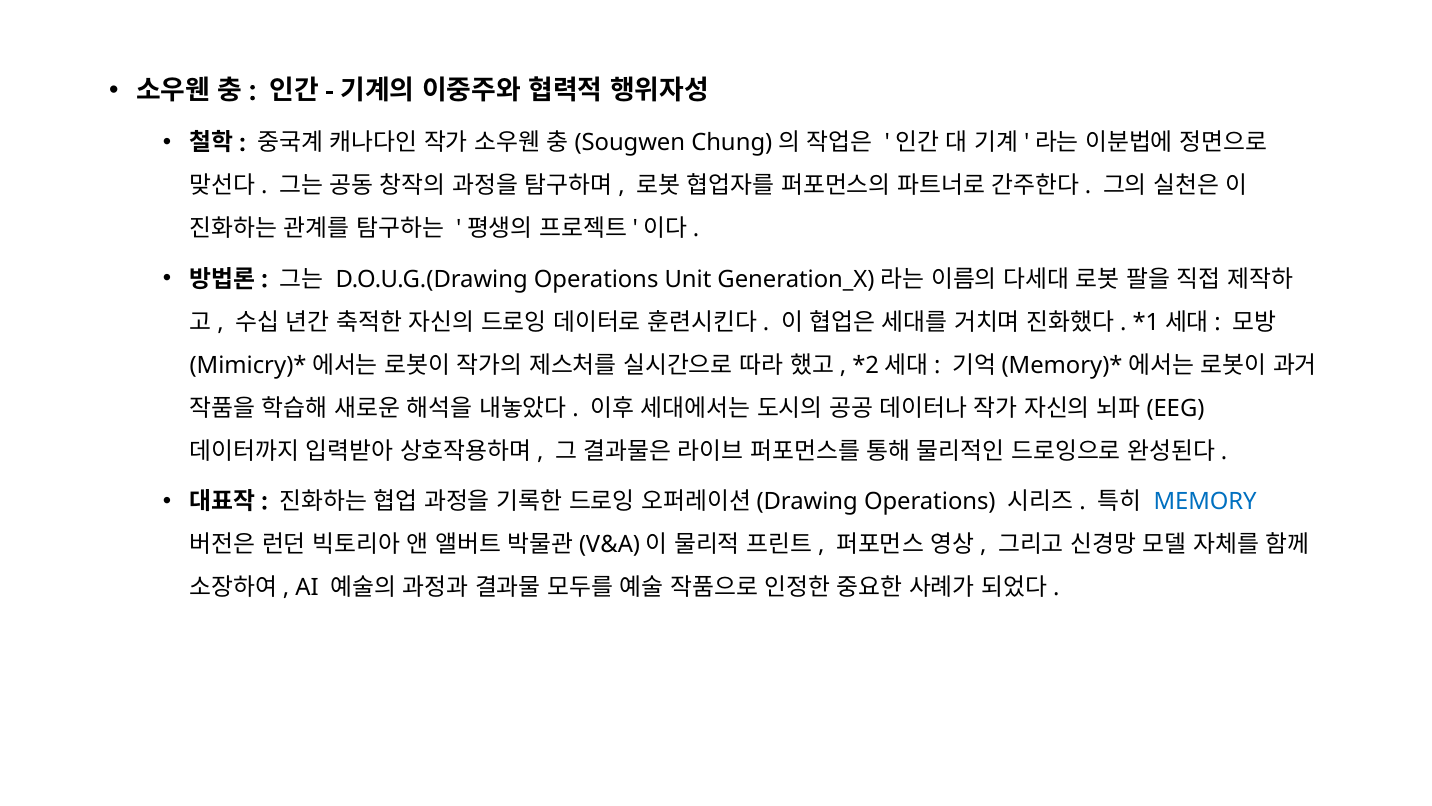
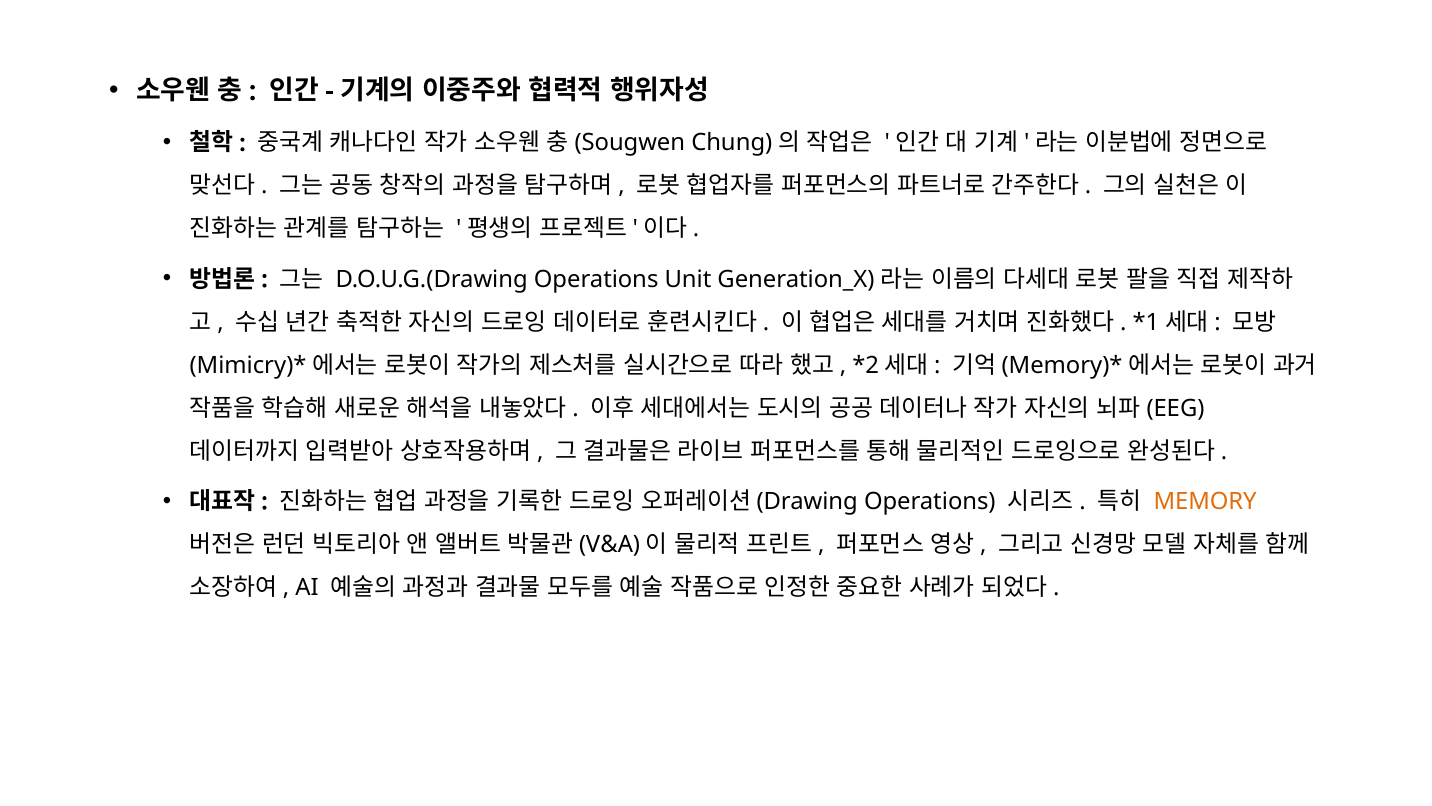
MEMORY colour: blue -> orange (1205, 501)
